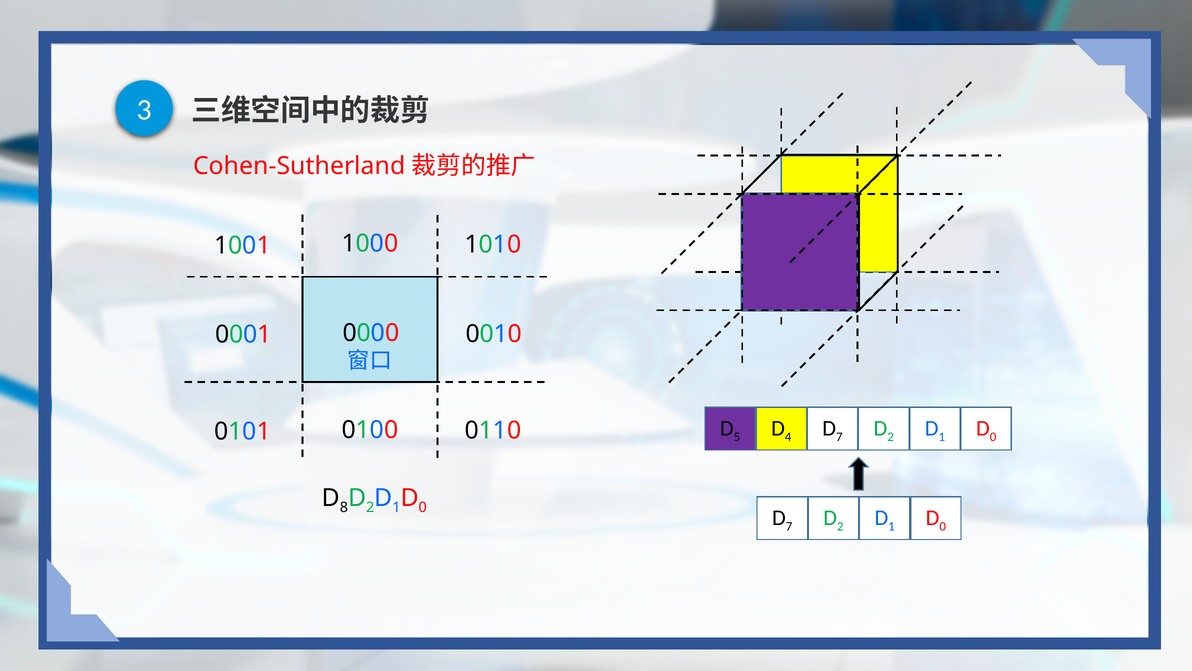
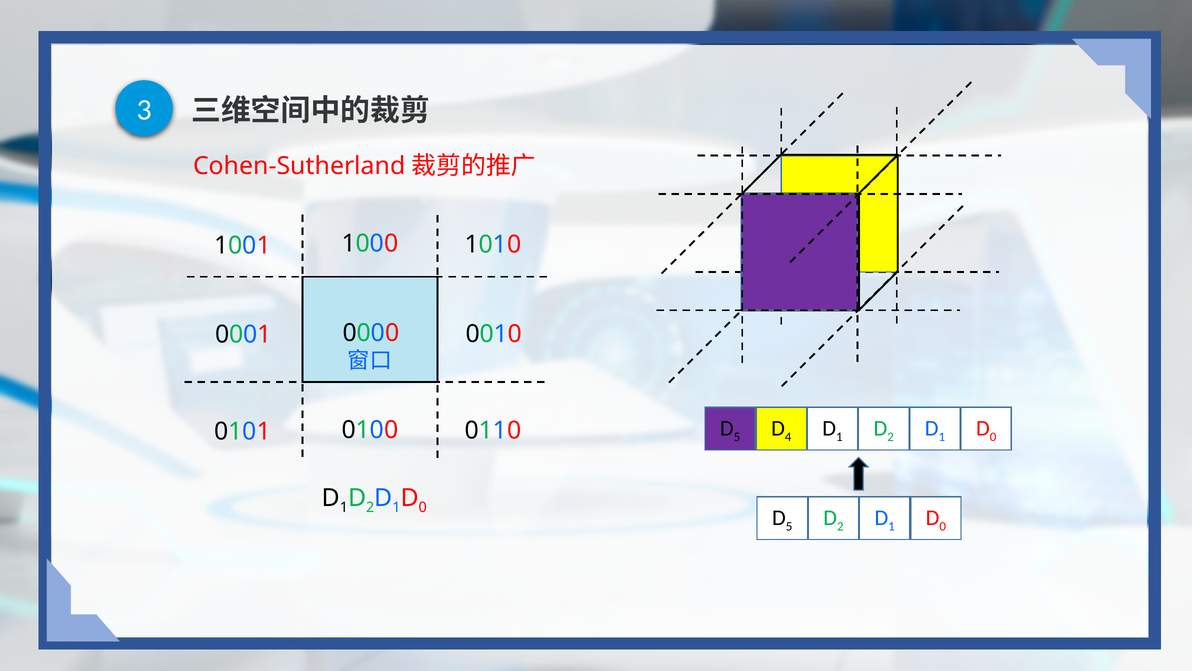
7: 7 -> 1 (839, 437)
8: 8 -> 1 (344, 507)
7: 7 -> 5 (789, 526)
